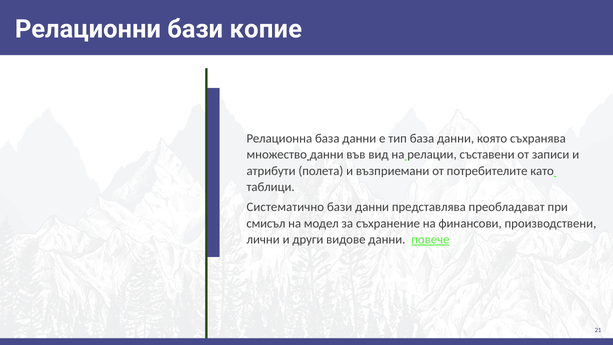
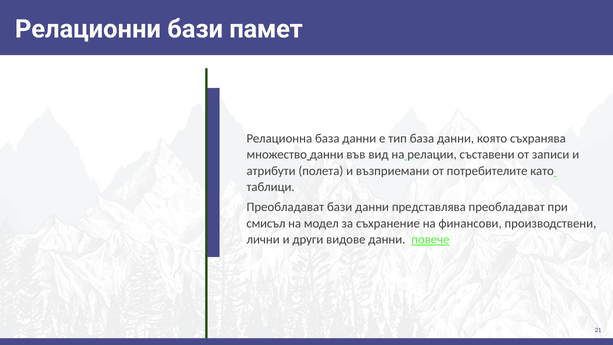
копие: копие -> памет (266, 29)
Систематично: Систематично -> Преобладават (285, 207)
